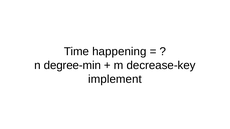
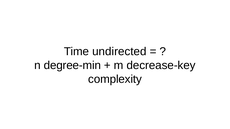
happening: happening -> undirected (119, 52)
implement: implement -> complexity (115, 79)
